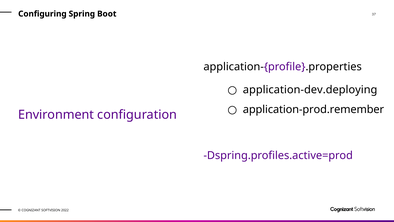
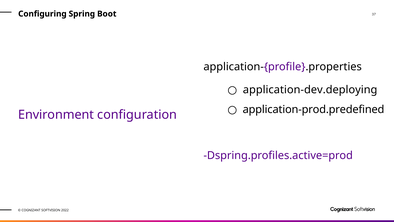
application-prod.remember: application-prod.remember -> application-prod.predefined (313, 109)
